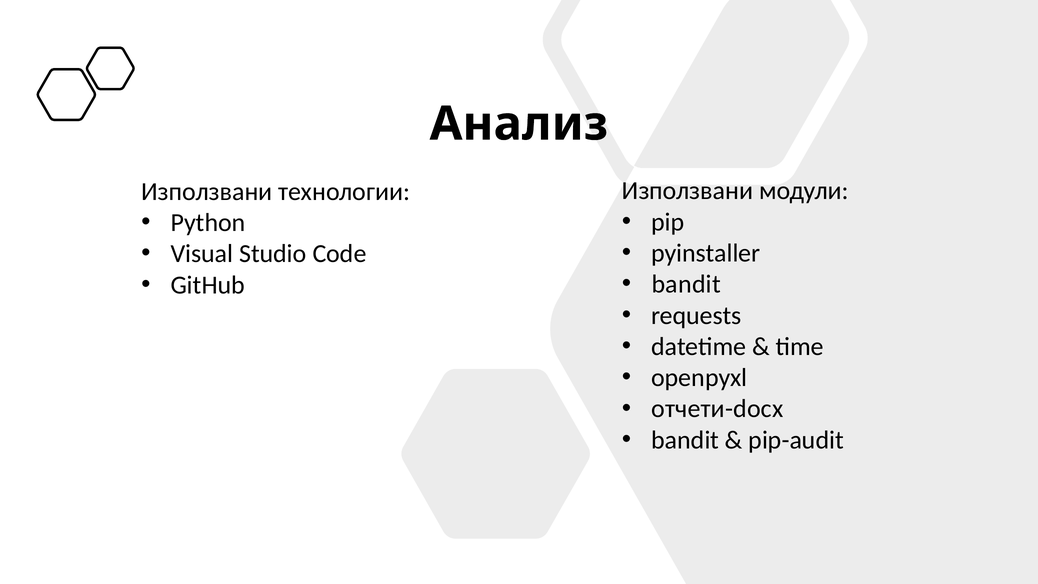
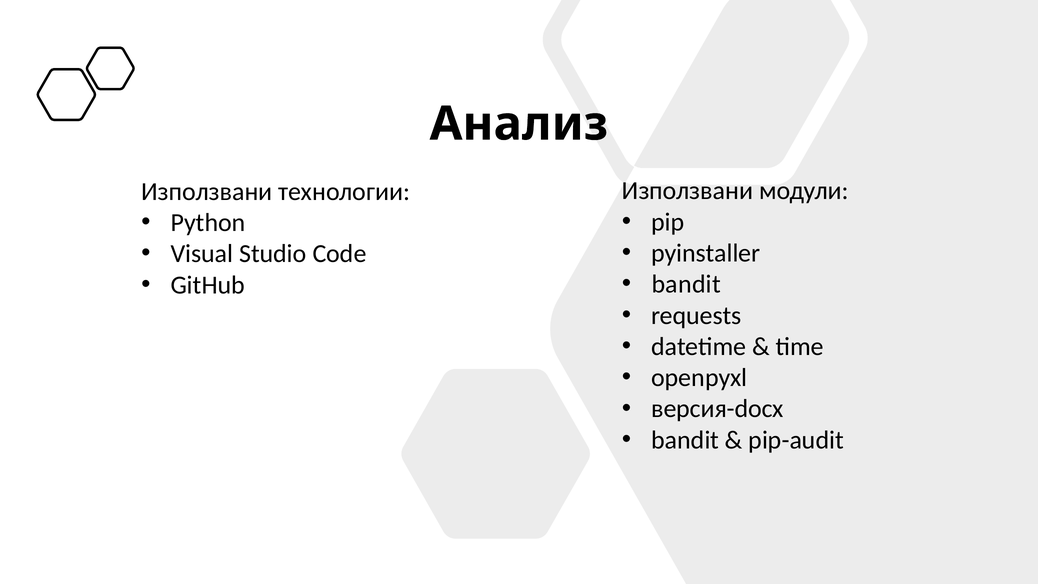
отчети-docx: отчети-docx -> версия-docx (717, 409)
